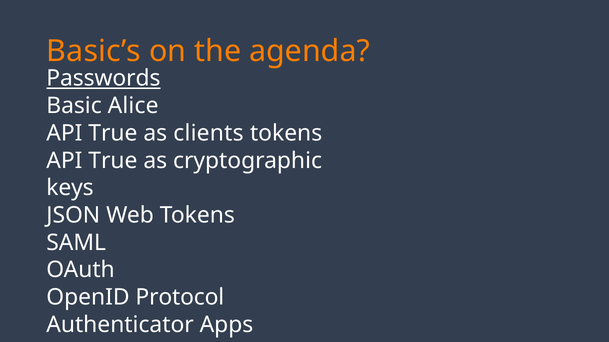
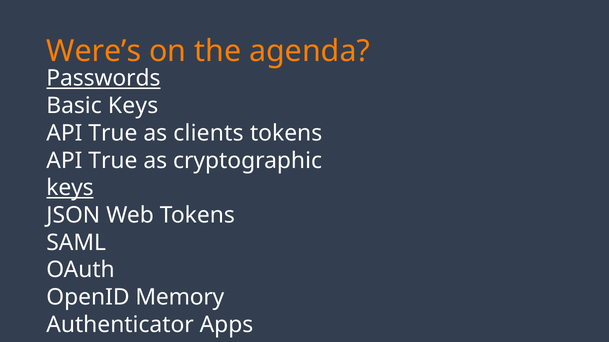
Basic’s: Basic’s -> Were’s (94, 51)
Basic Alice: Alice -> Keys (133, 106)
keys underline: none -> present (70, 188)
Protocol: Protocol -> Memory (180, 298)
